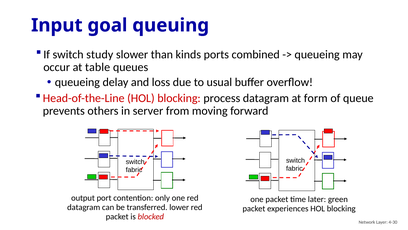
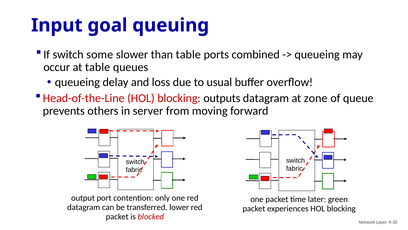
study: study -> some (100, 54)
than kinds: kinds -> table (188, 54)
process: process -> outputs (222, 98)
form: form -> zone (316, 98)
